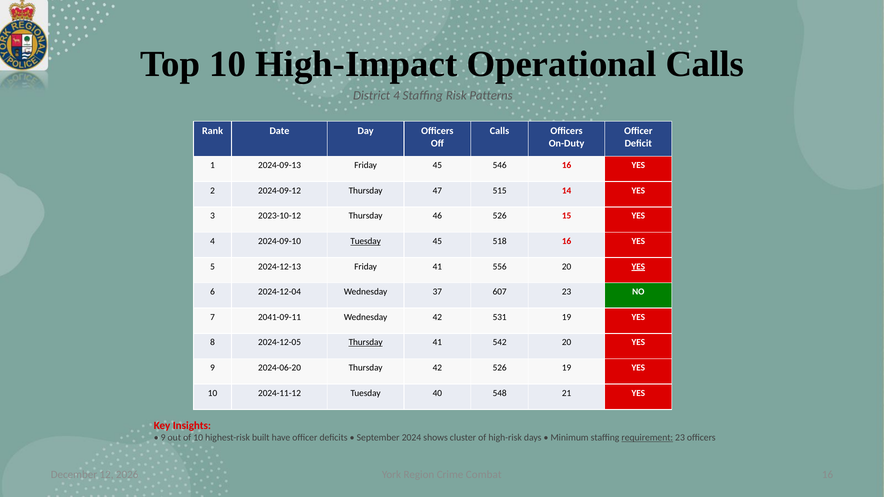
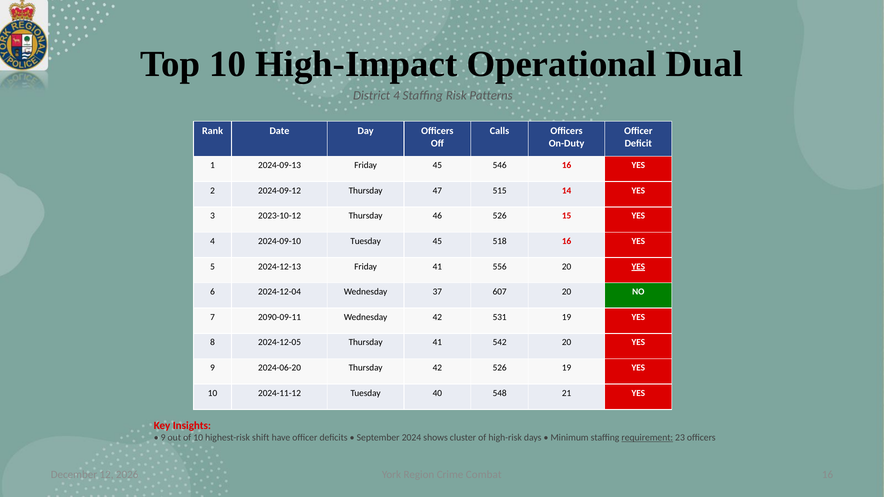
Operational Calls: Calls -> Dual (704, 64)
Tuesday underline: present -> none (366, 241)
607 23: 23 -> 20 (567, 292)
2041-09-11: 2041-09-11 -> 2090-09-11 (280, 317)
Thursday underline: present -> none (366, 343)
built: built -> shift (261, 438)
